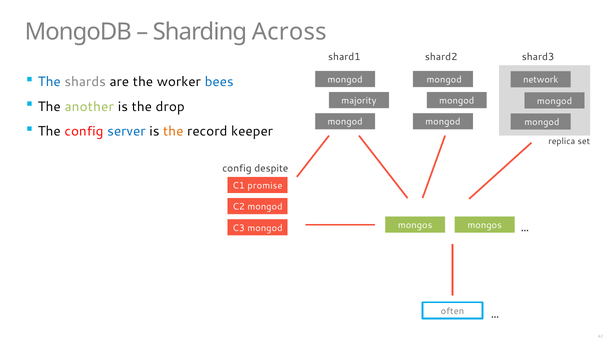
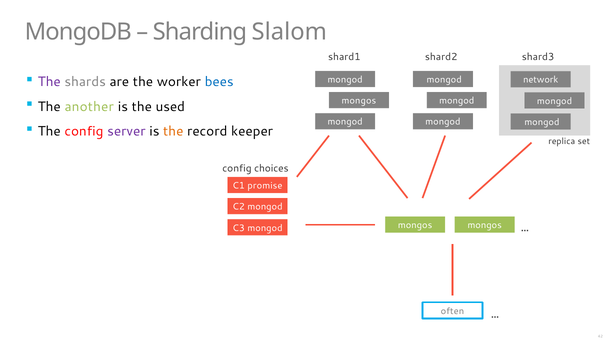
Across: Across -> Slalom (289, 32)
The colour: blue -> purple (49, 82)
majority: majority -> mongos (359, 101)
drop: drop -> used (170, 106)
server colour: blue -> purple (126, 131)
despite: despite -> choices (271, 168)
